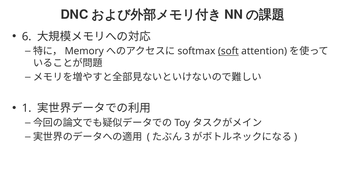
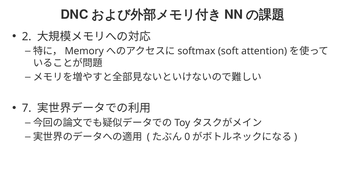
6: 6 -> 2 (27, 36)
soft underline: present -> none (228, 51)
1: 1 -> 7 (27, 108)
3: 3 -> 0 (187, 137)
